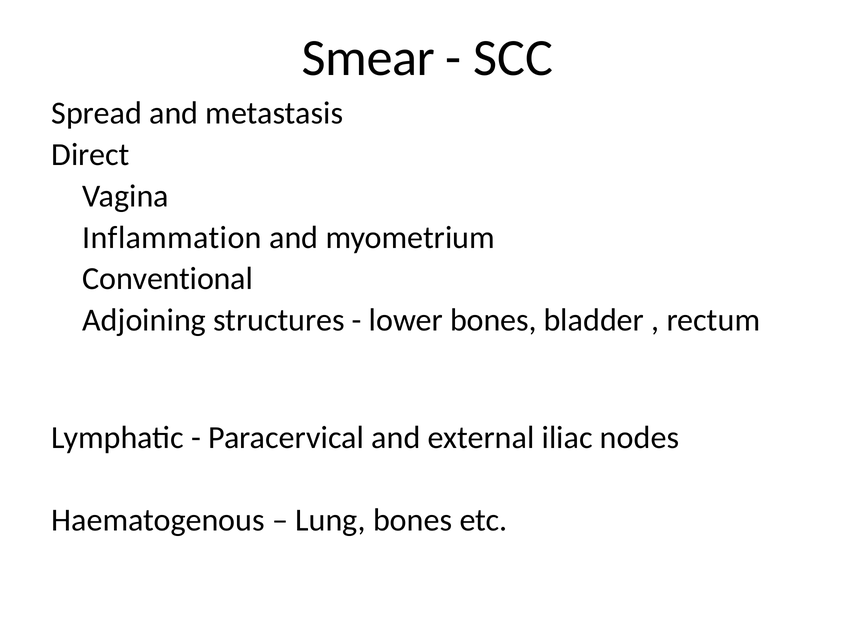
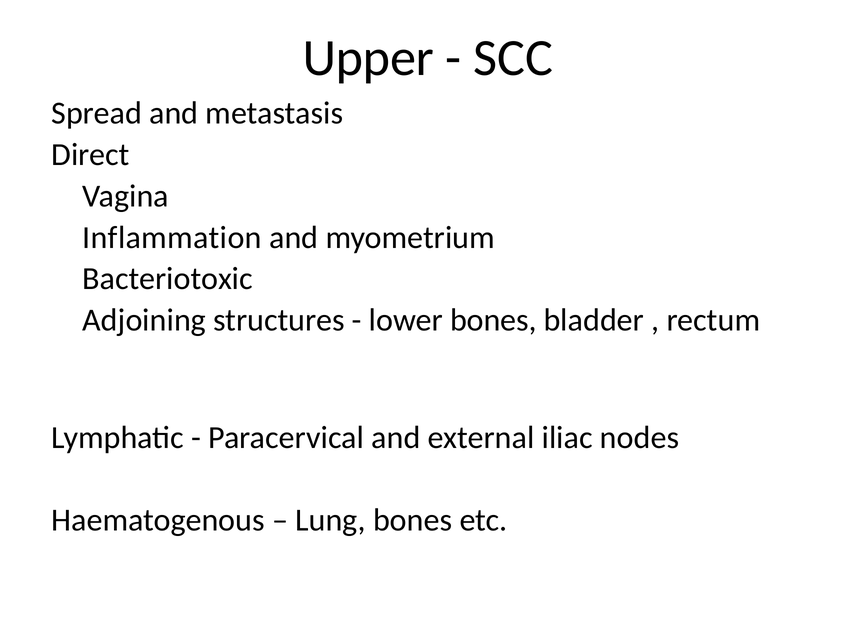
Smear: Smear -> Upper (368, 58)
Conventional: Conventional -> Bacteriotoxic (168, 279)
